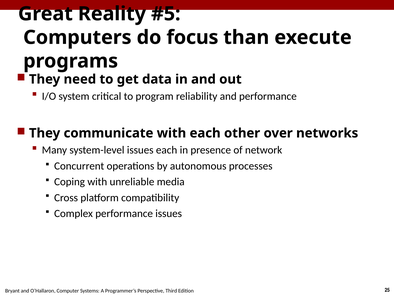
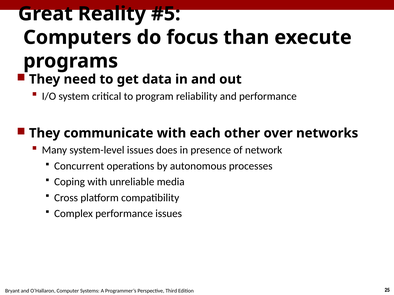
issues each: each -> does (167, 150)
